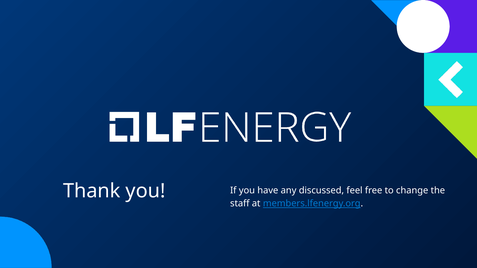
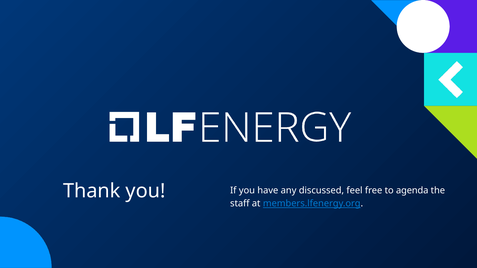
change: change -> agenda (412, 191)
